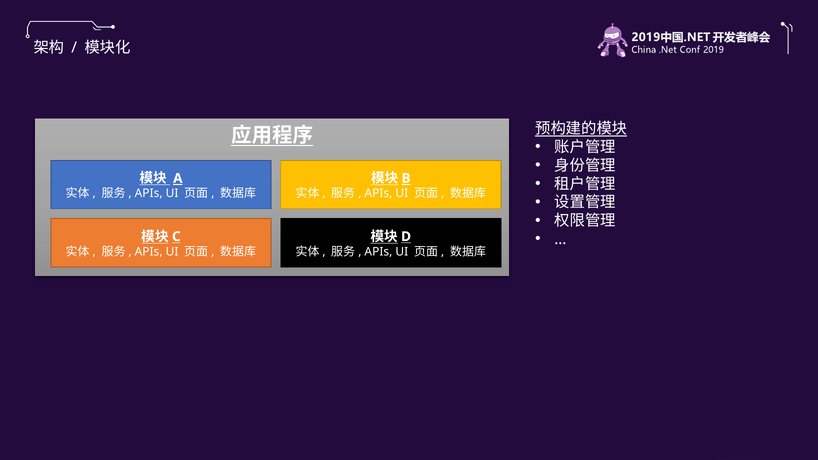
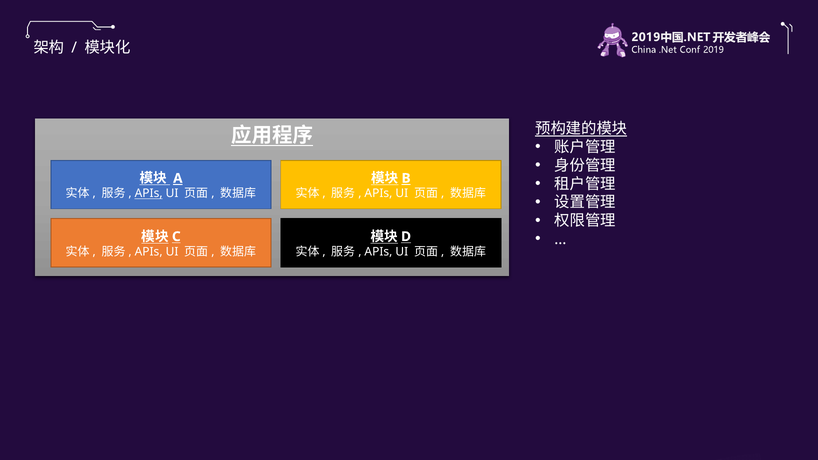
APIs underline: none -> present (149, 194)
